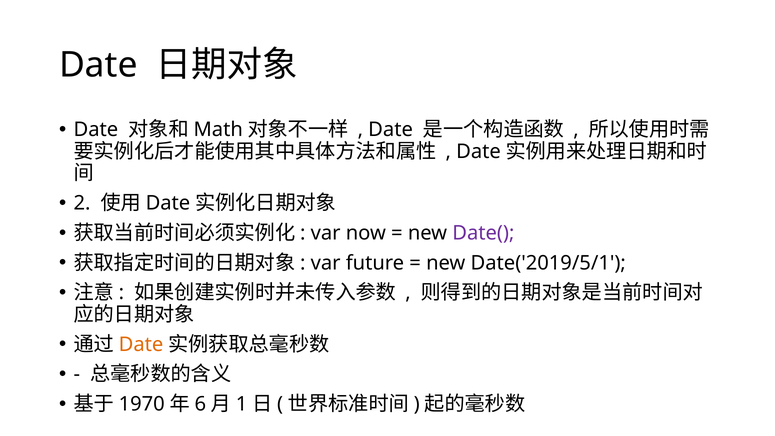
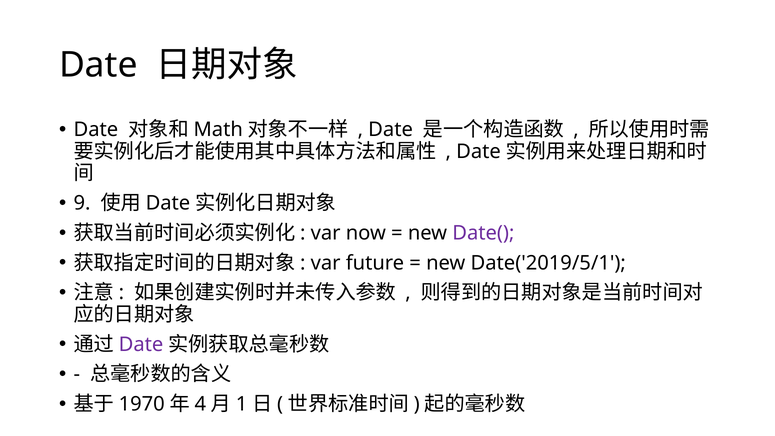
2: 2 -> 9 (82, 203)
Date colour: orange -> purple (141, 344)
6: 6 -> 4 (200, 404)
